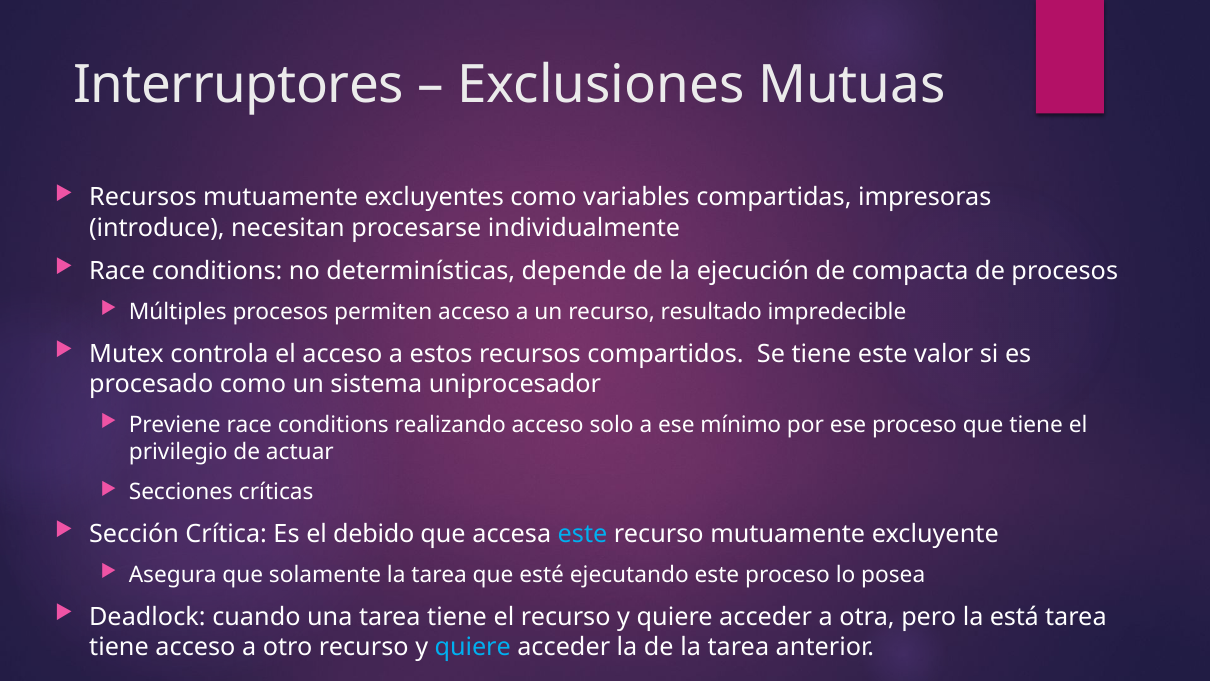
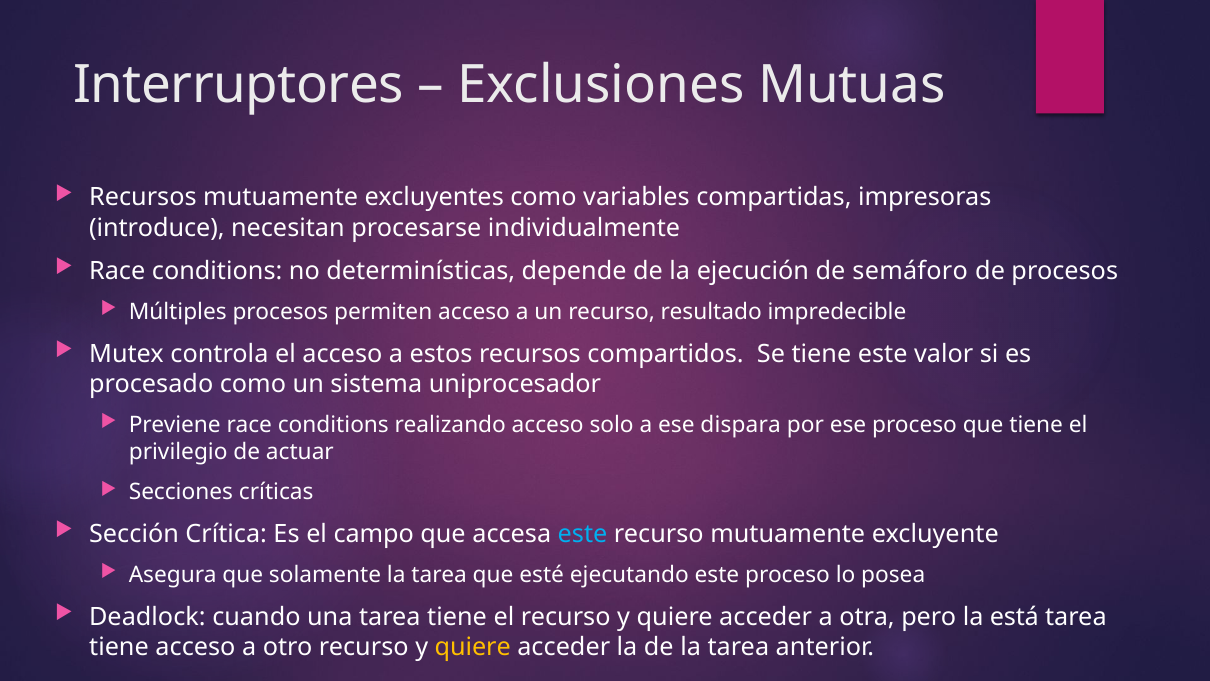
compacta: compacta -> semáforo (910, 271)
mínimo: mínimo -> dispara (741, 425)
debido: debido -> campo (374, 534)
quiere colour: light blue -> yellow (473, 647)
